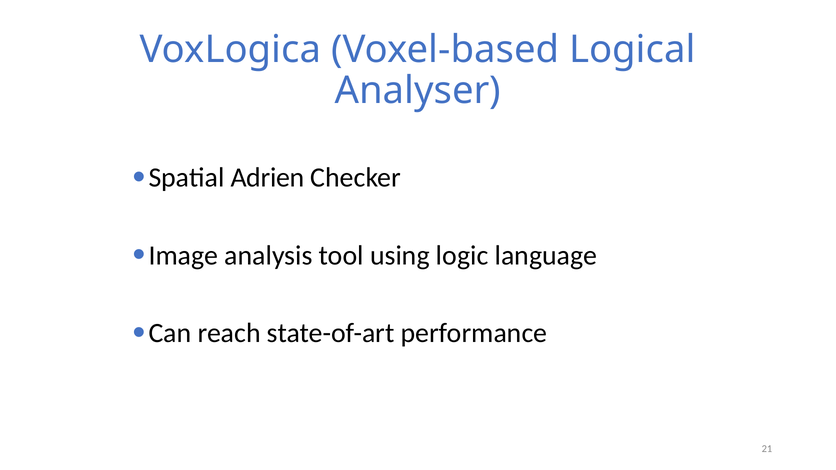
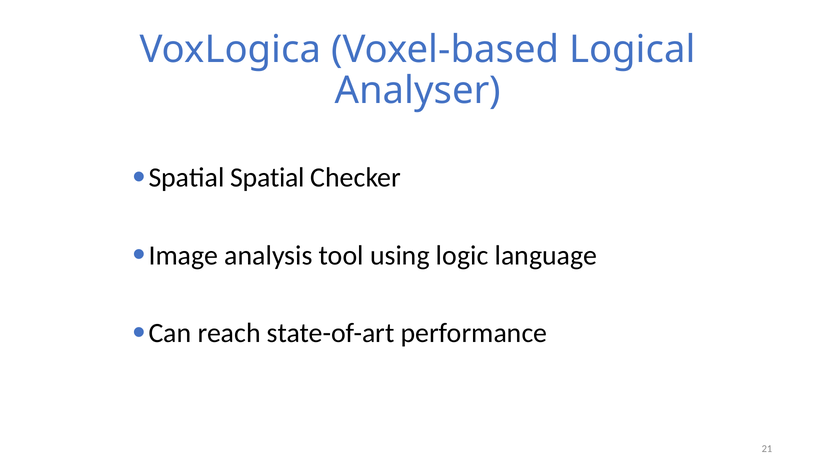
Spatial Adrien: Adrien -> Spatial (268, 178)
